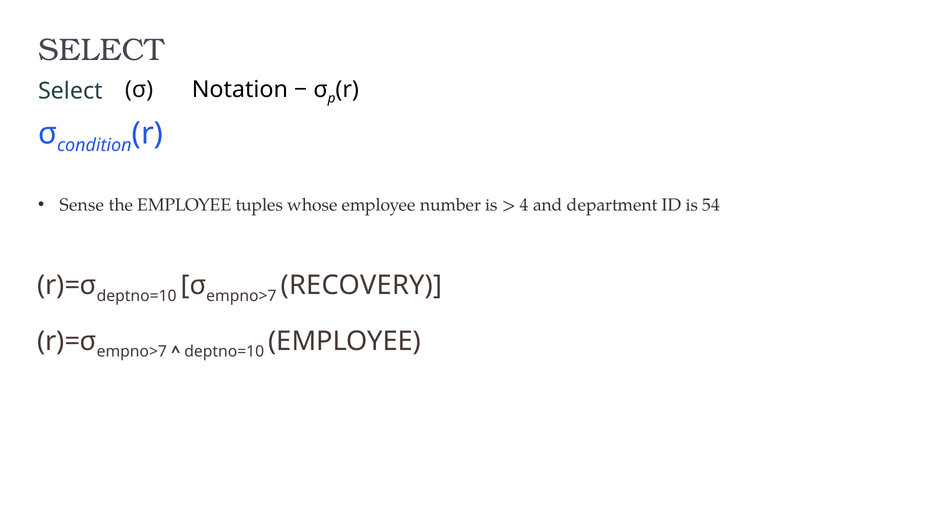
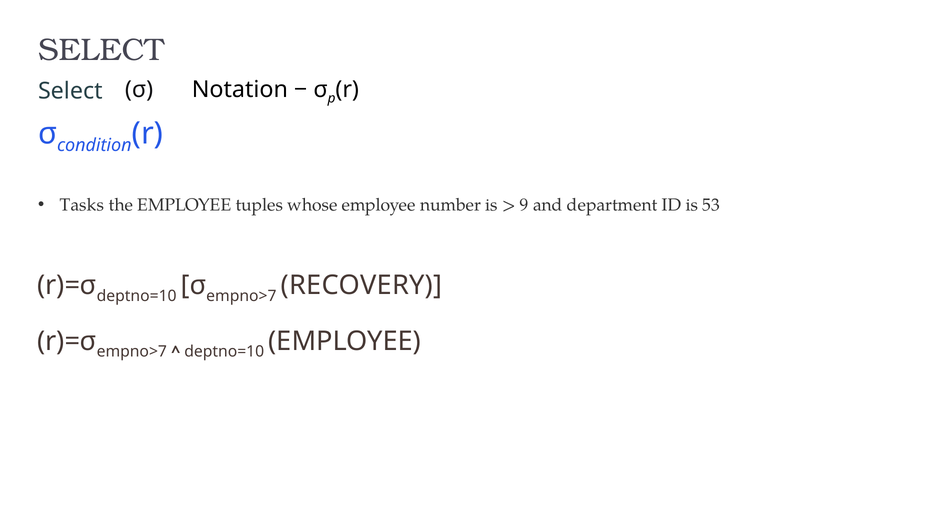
Sense: Sense -> Tasks (82, 205)
4: 4 -> 9 (524, 205)
54: 54 -> 53 (711, 205)
